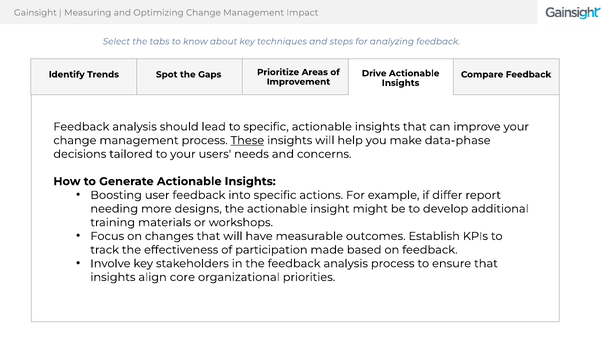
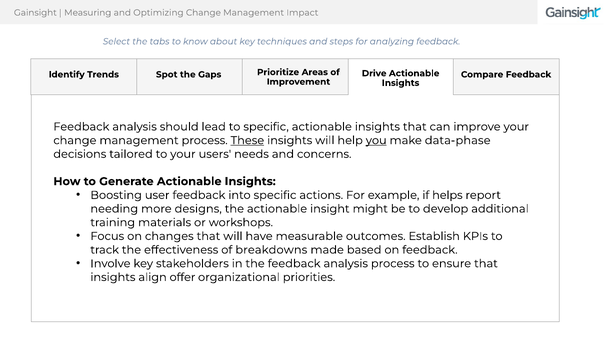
you underline: none -> present (376, 140)
differ: differ -> helps (447, 195)
participation: participation -> breakdowns (271, 250)
core: core -> offer (182, 277)
